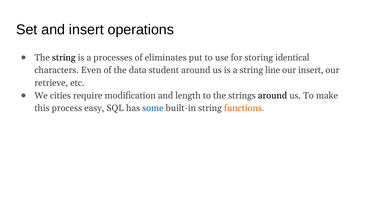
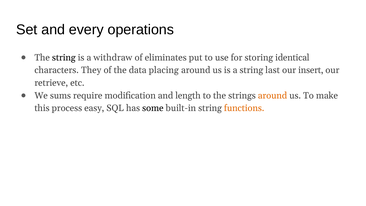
and insert: insert -> every (86, 30)
processes: processes -> withdraw (113, 58)
Even: Even -> They (91, 70)
student: student -> placing (164, 70)
line: line -> last (273, 70)
cities: cities -> sums (60, 95)
around colour: black -> orange (273, 95)
some colour: blue -> black (153, 108)
